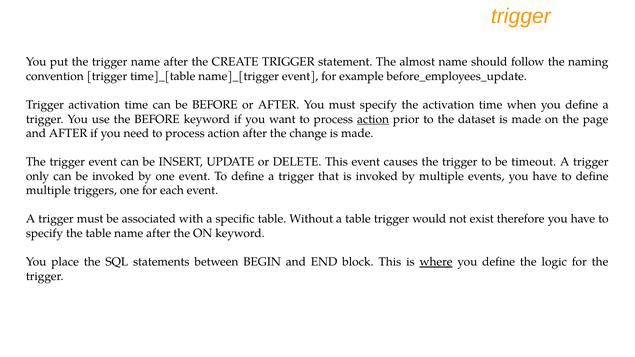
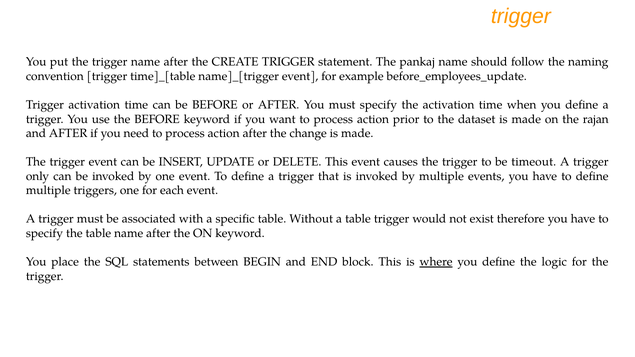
almost: almost -> pankaj (417, 62)
action underline: present -> none (373, 119)
page: page -> rajan (596, 119)
